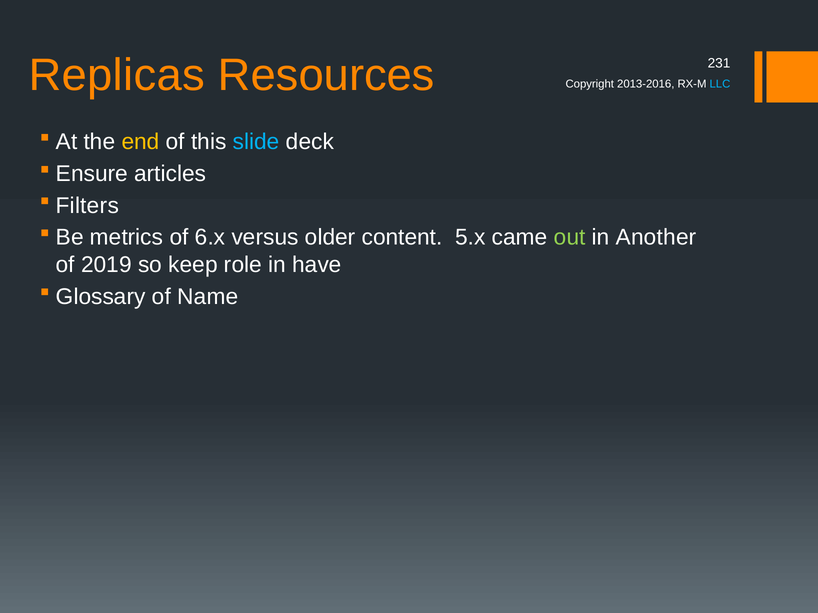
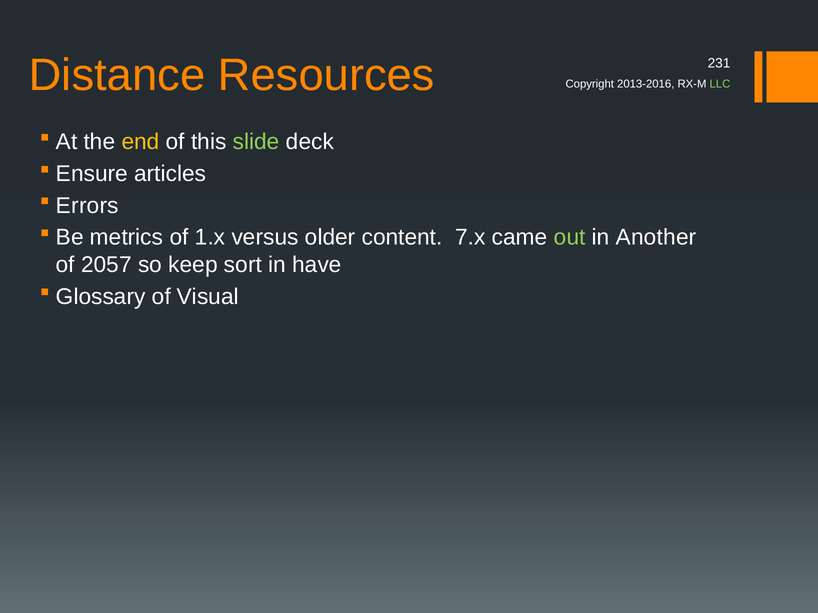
Replicas: Replicas -> Distance (117, 75)
LLC colour: light blue -> light green (720, 84)
slide colour: light blue -> light green (256, 142)
Filters: Filters -> Errors (87, 206)
6.x: 6.x -> 1.x (210, 238)
5.x: 5.x -> 7.x (470, 238)
2019: 2019 -> 2057 (106, 265)
role: role -> sort (243, 265)
Name: Name -> Visual (208, 297)
